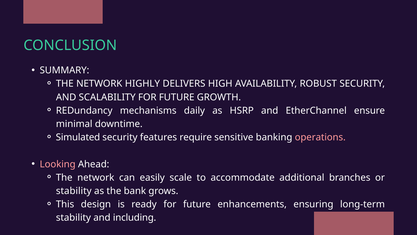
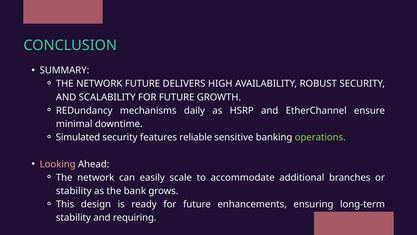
NETWORK HIGHLY: HIGHLY -> FUTURE (143, 84)
require: require -> reliable (196, 137)
operations colour: pink -> light green (320, 137)
including: including -> requiring (135, 217)
